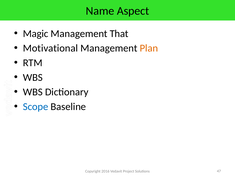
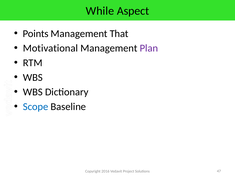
Name: Name -> While (100, 11)
Magic: Magic -> Points (36, 34)
Plan colour: orange -> purple (149, 48)
